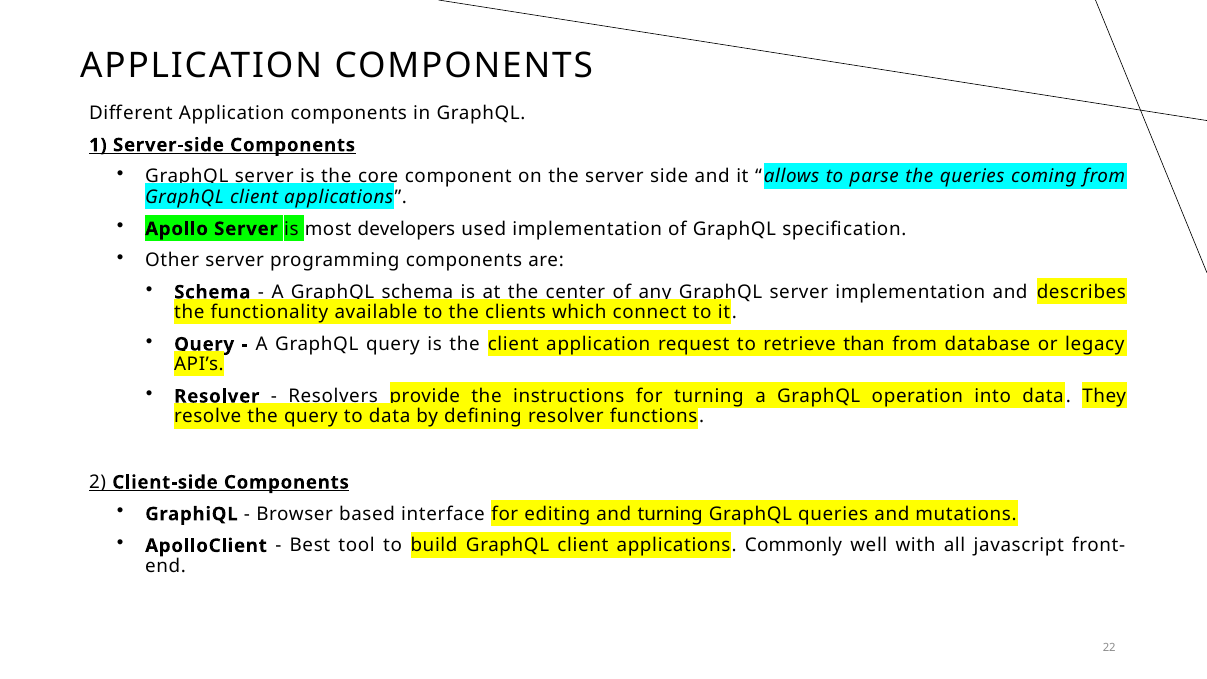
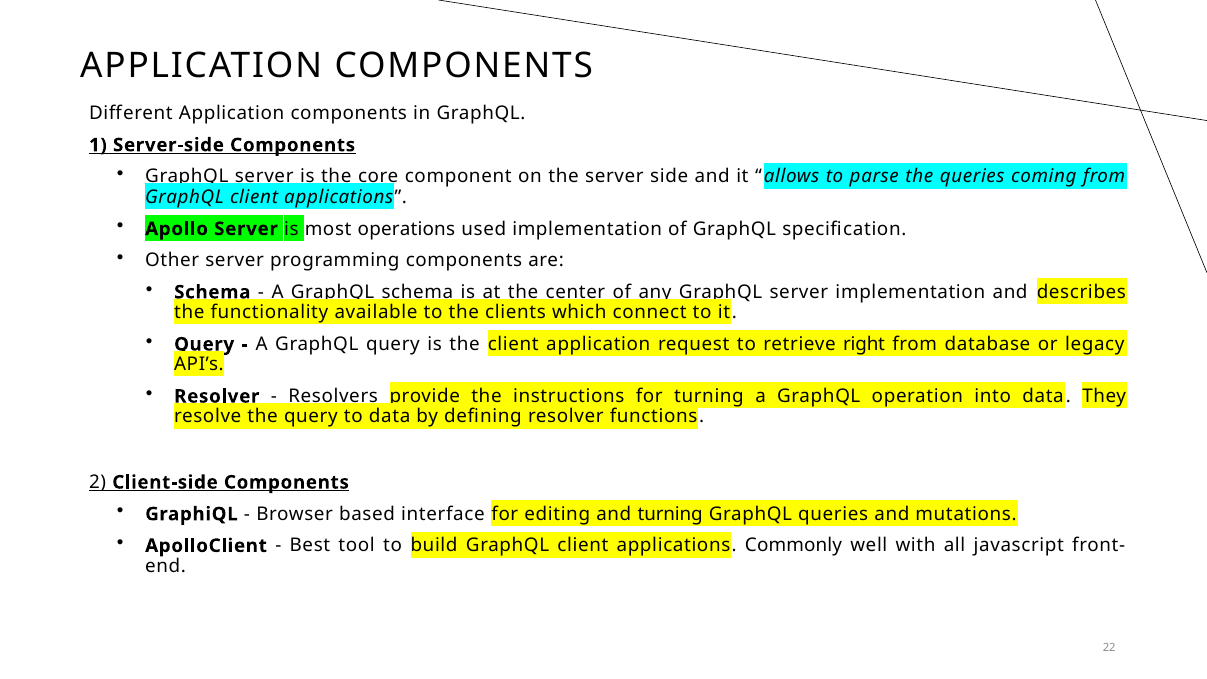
developers: developers -> operations (406, 229)
than: than -> right (864, 344)
